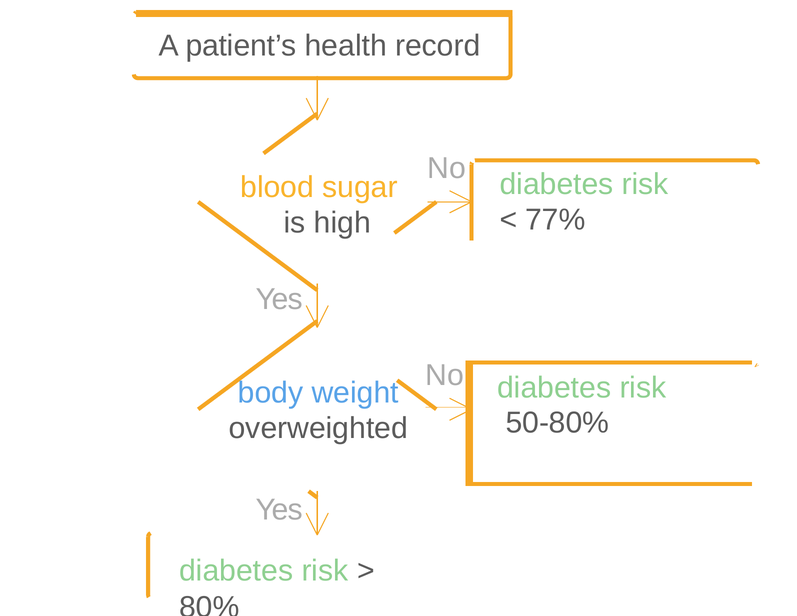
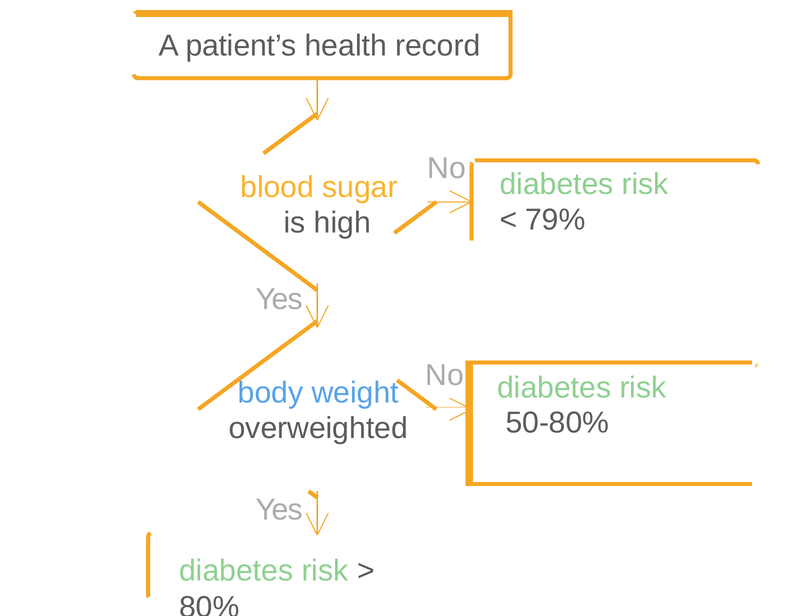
77%: 77% -> 79% (555, 220)
